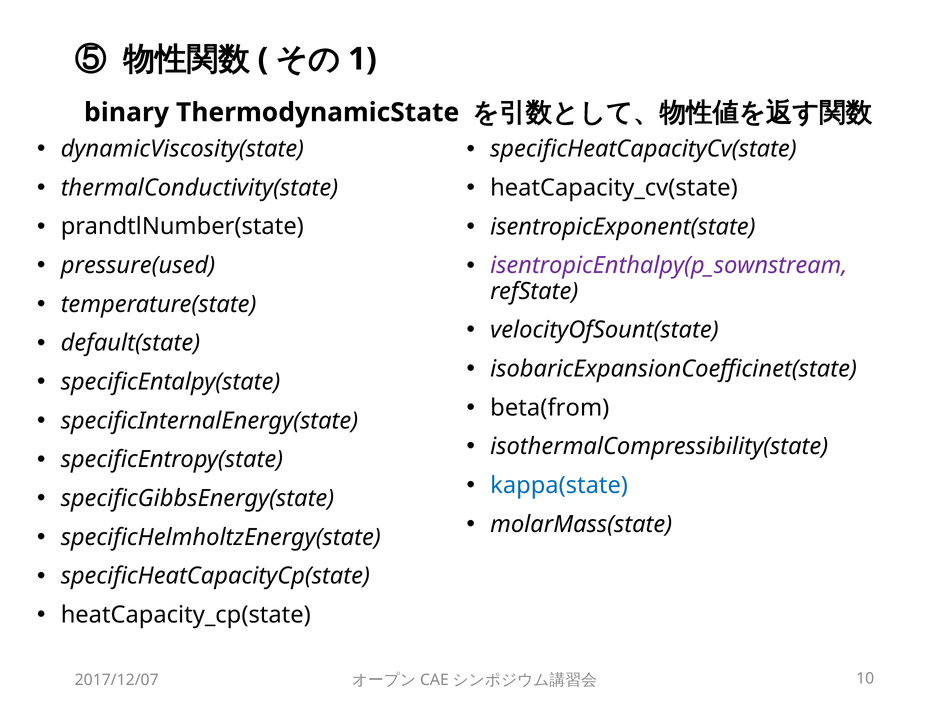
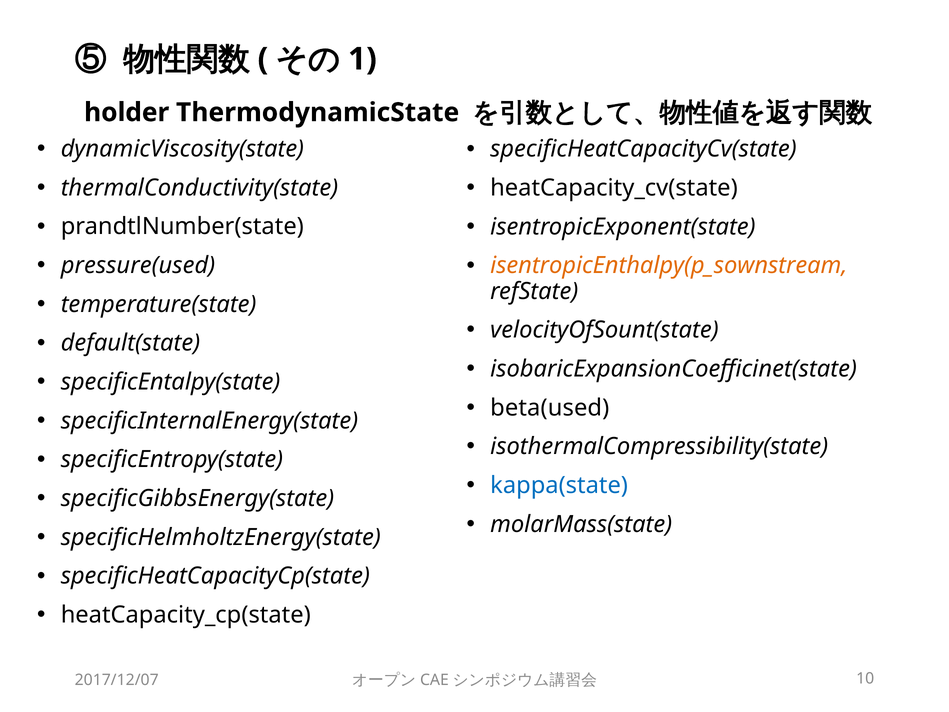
binary: binary -> holder (127, 112)
isentropicEnthalpy(p_sownstream colour: purple -> orange (669, 265)
beta(from: beta(from -> beta(used (550, 408)
